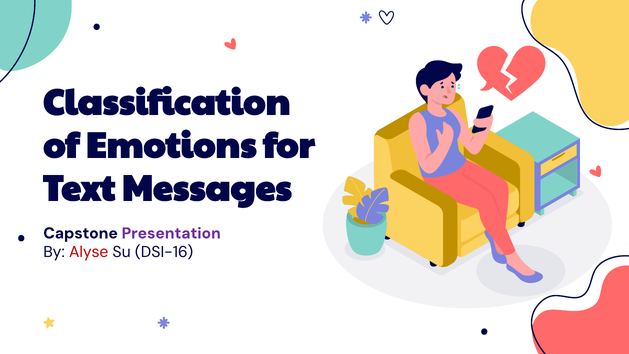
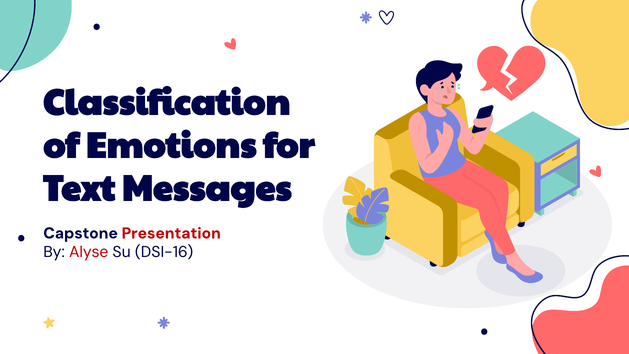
Presentation colour: purple -> red (171, 233)
